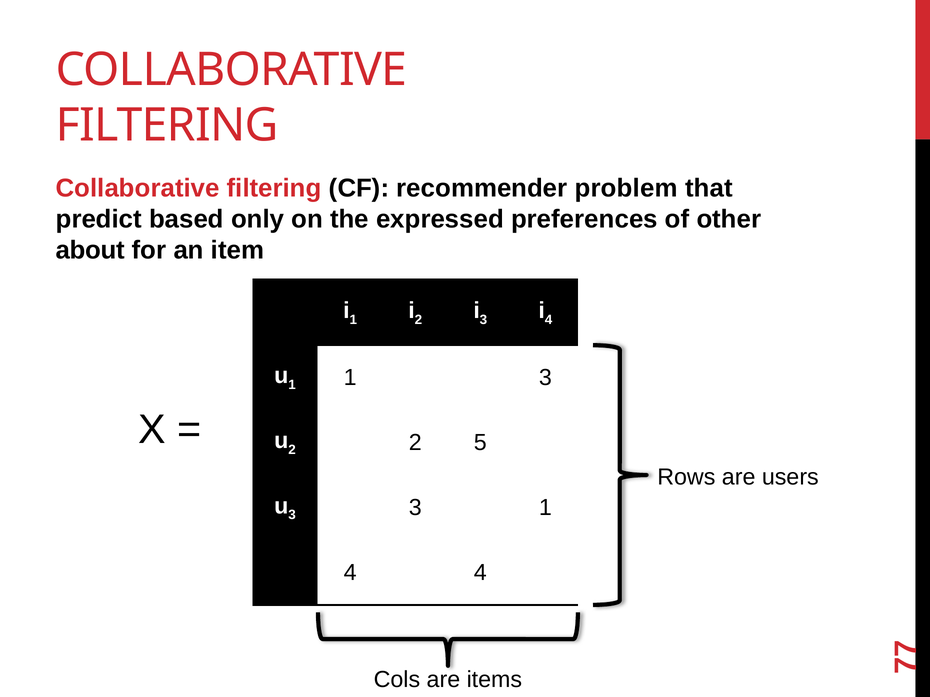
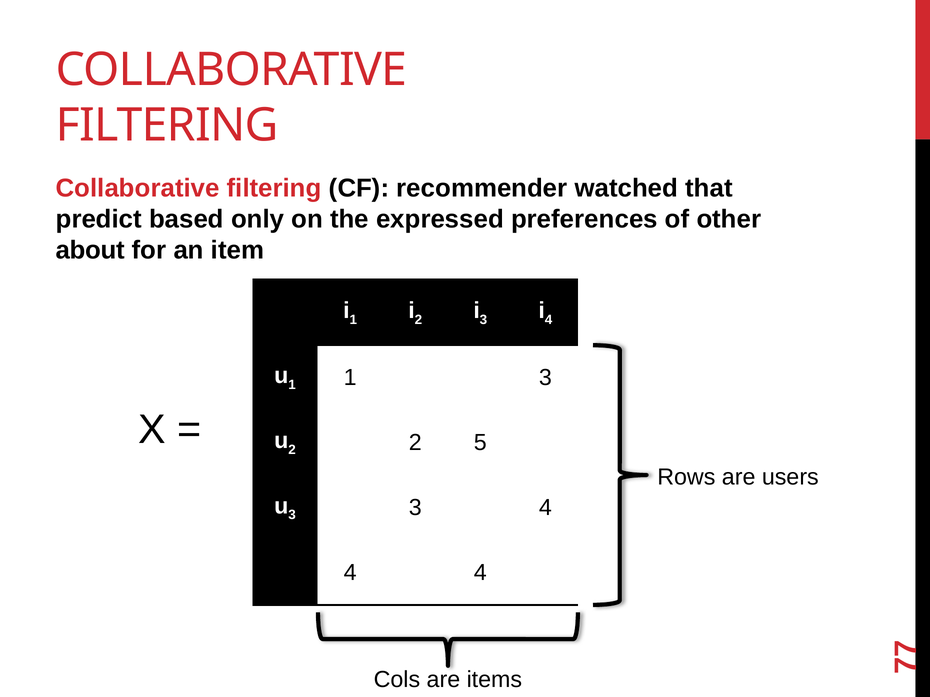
problem: problem -> watched (626, 188)
3 1: 1 -> 4 (545, 508)
